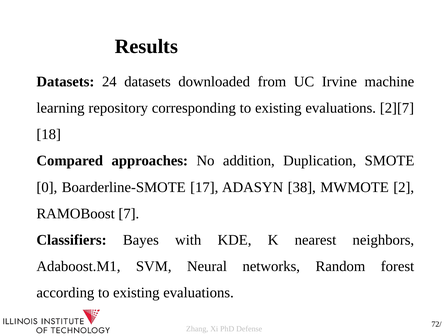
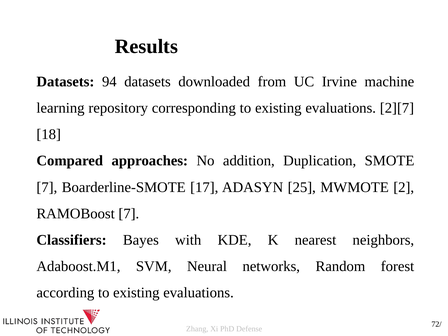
24: 24 -> 94 (109, 82)
0: 0 -> 7 (47, 187)
38: 38 -> 25 (302, 187)
